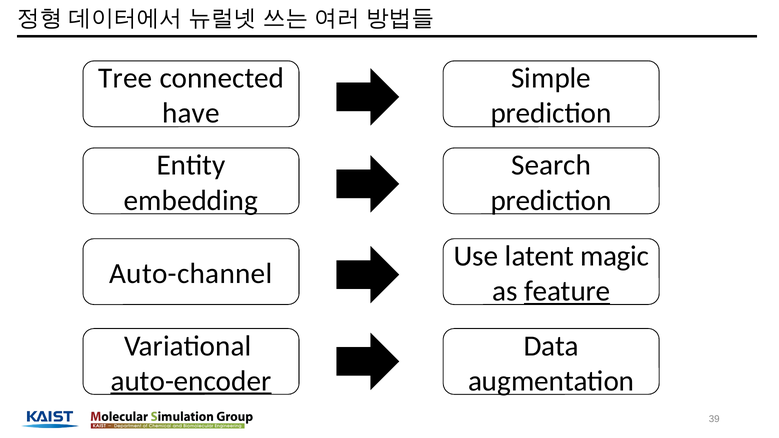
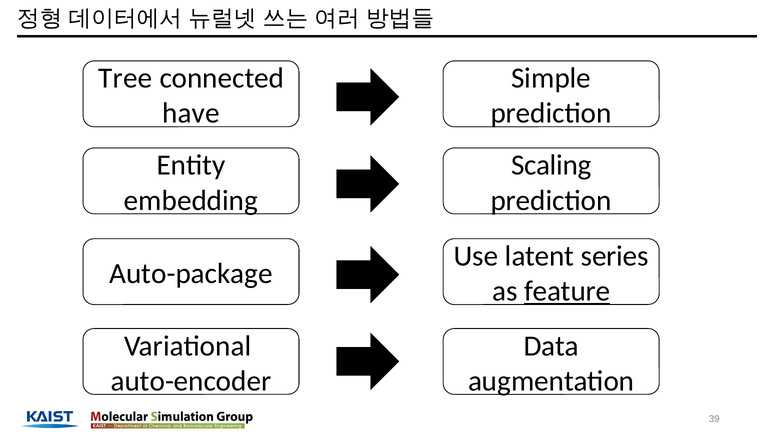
Search: Search -> Scaling (551, 165)
magic: magic -> series (615, 256)
Auto-channel: Auto-channel -> Auto-package (191, 274)
auto-encoder underline: present -> none (191, 381)
